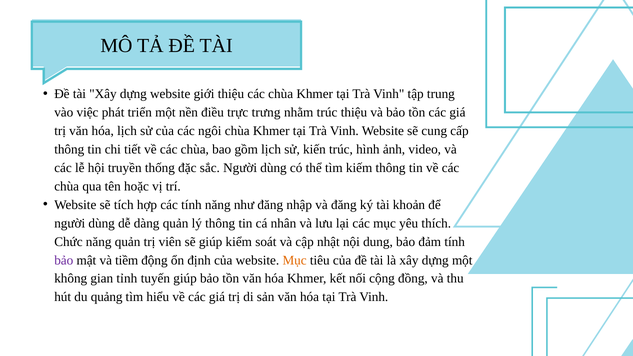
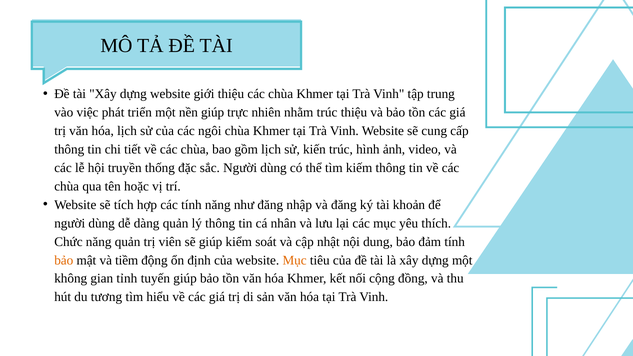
nền điều: điều -> giúp (213, 112)
trưng: trưng -> nhiên (266, 112)
bảo colour: purple -> orange (64, 260)
quảng: quảng -> tương (107, 297)
